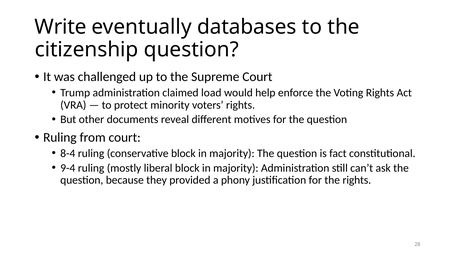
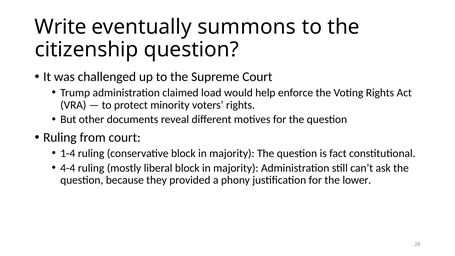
databases: databases -> summons (247, 27)
8-4: 8-4 -> 1-4 (68, 153)
9-4: 9-4 -> 4-4 (68, 168)
the rights: rights -> lower (357, 180)
